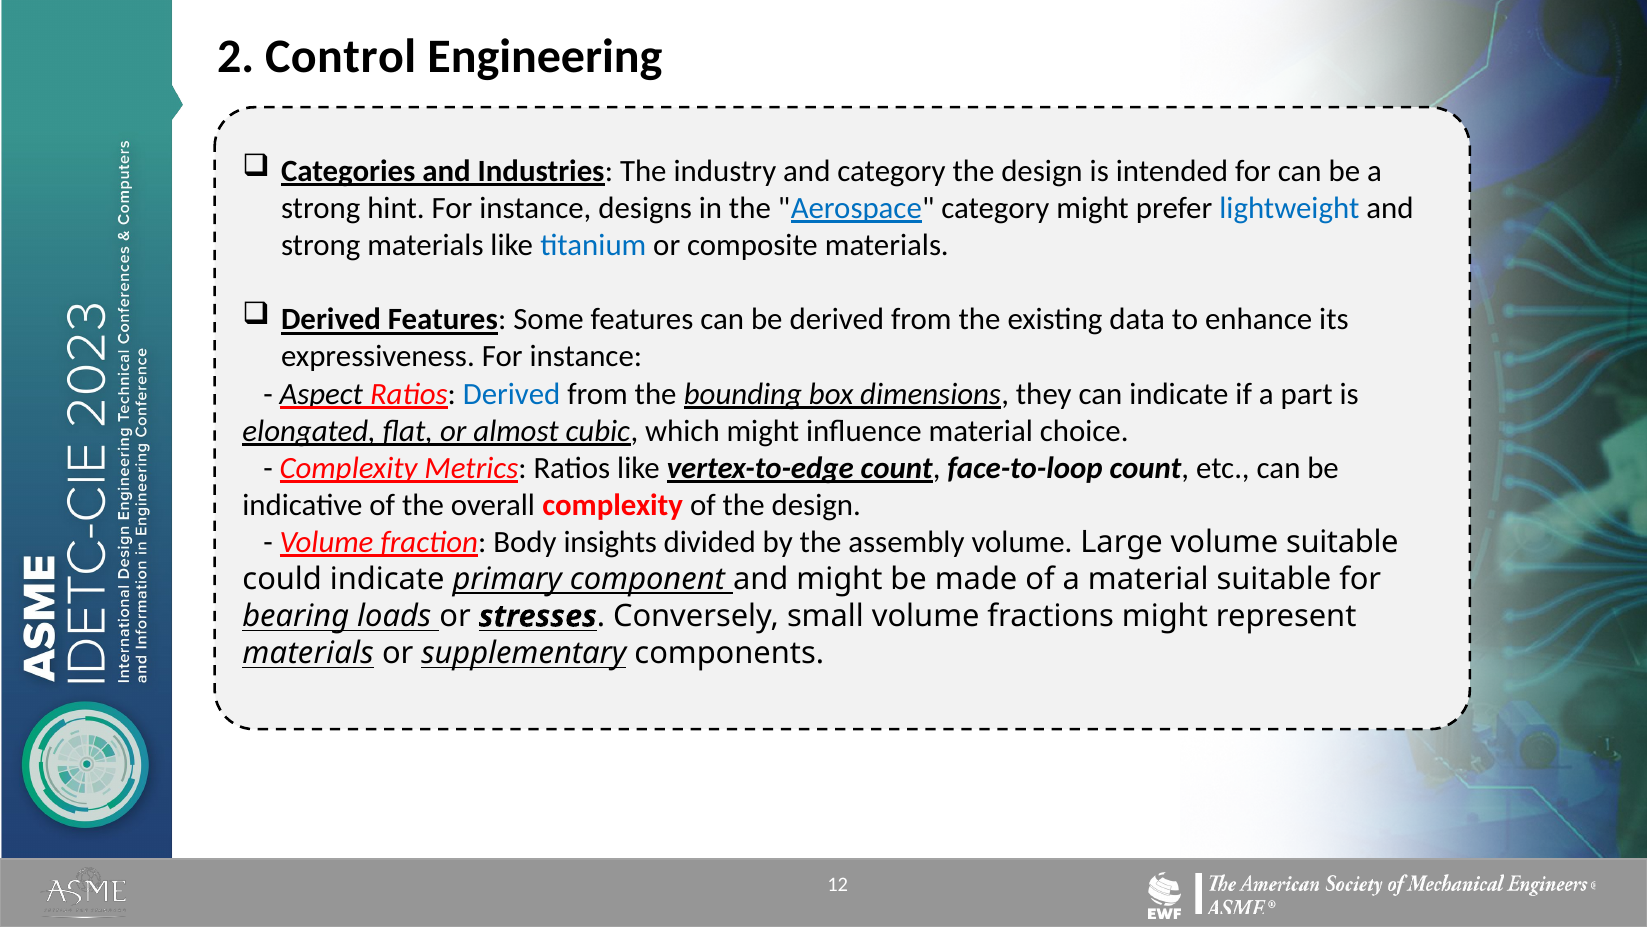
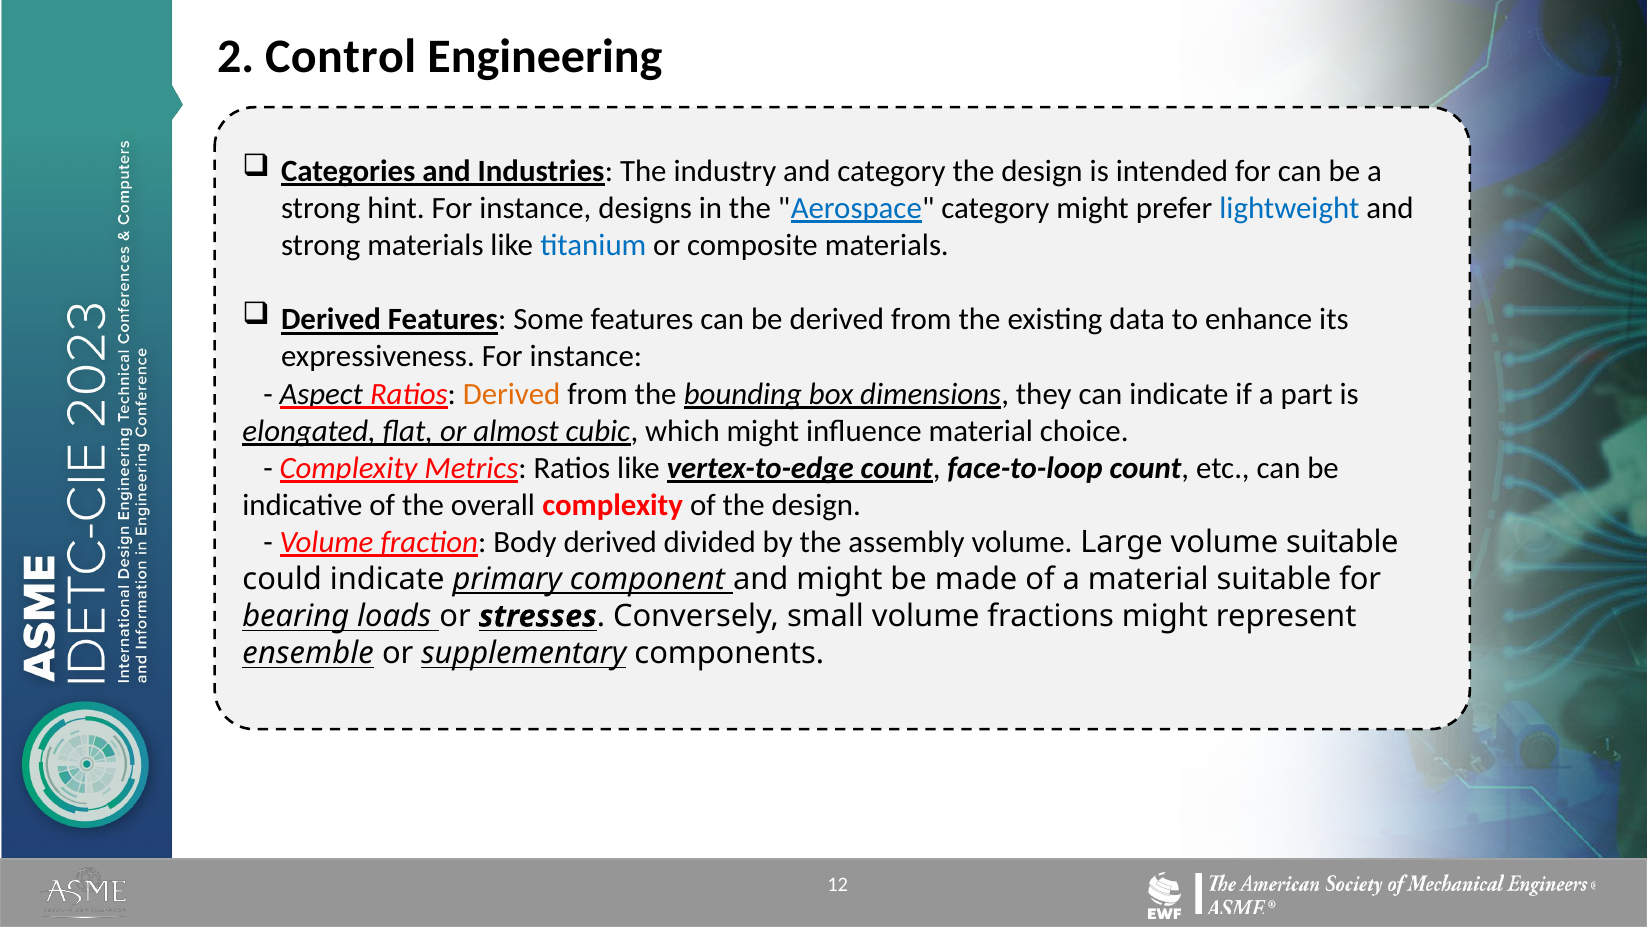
Derived colour: blue -> orange (512, 394)
Body insights: insights -> derived (610, 542)
materials: materials -> ensemble (308, 653)
